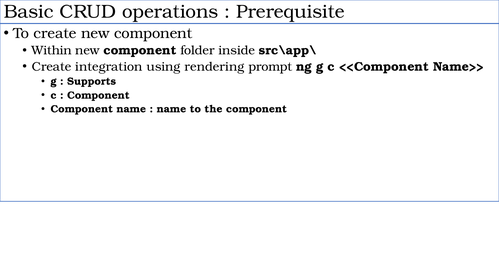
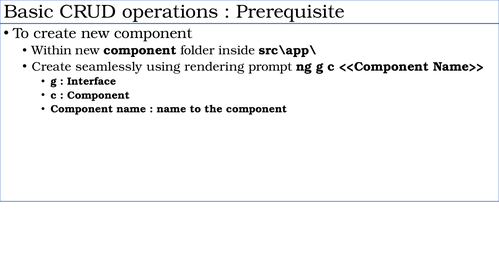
integration: integration -> seamlessly (109, 67)
Supports: Supports -> Interface (92, 82)
